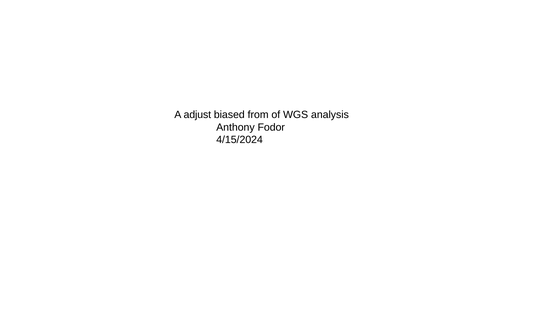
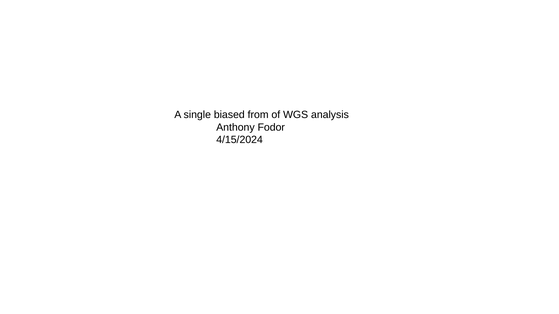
adjust: adjust -> single (197, 115)
